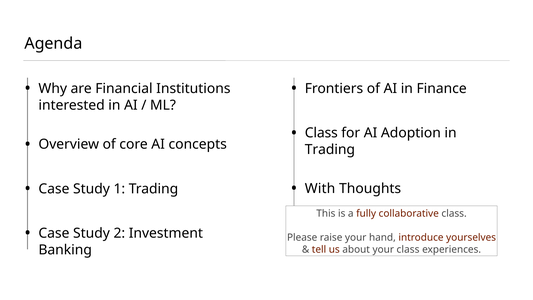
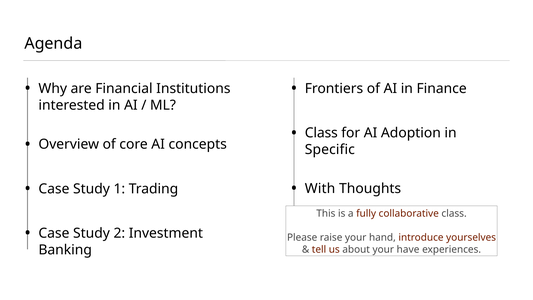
Trading: Trading -> Specific (330, 150)
your class: class -> have (408, 249)
